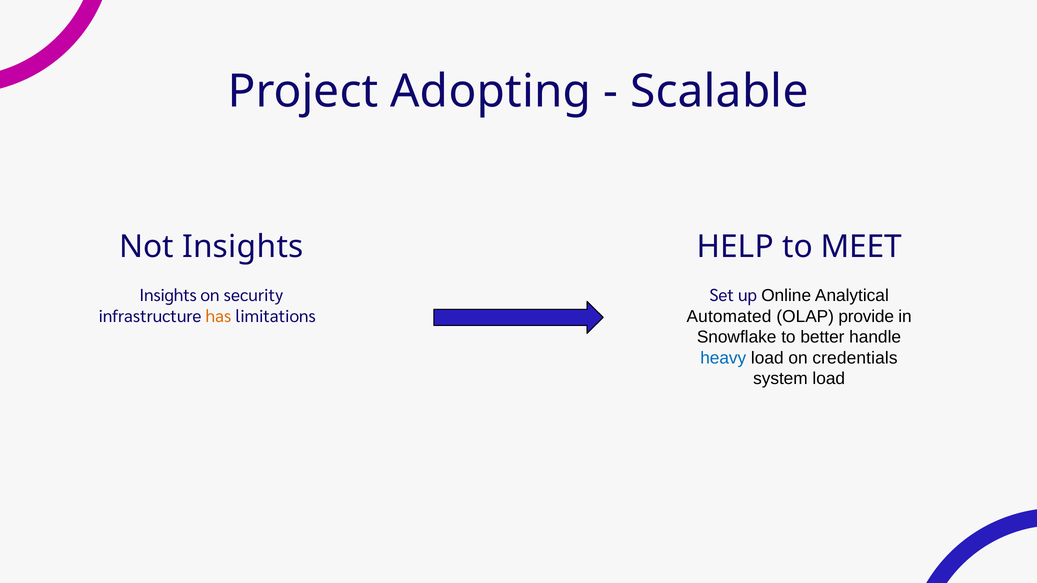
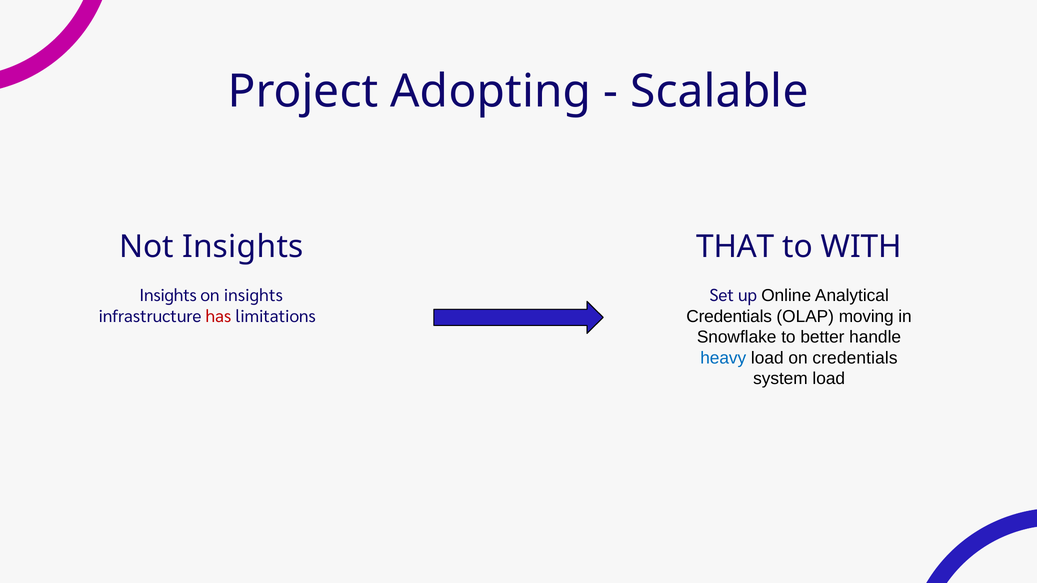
HELP: HELP -> THAT (735, 247)
MEET: MEET -> WITH (861, 247)
on security: security -> insights (253, 296)
Automated: Automated -> Credentials (729, 317)
provide: provide -> moving (866, 317)
has colour: orange -> red (218, 317)
